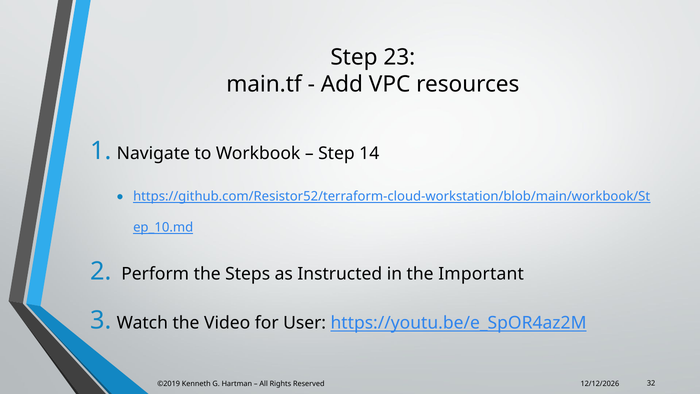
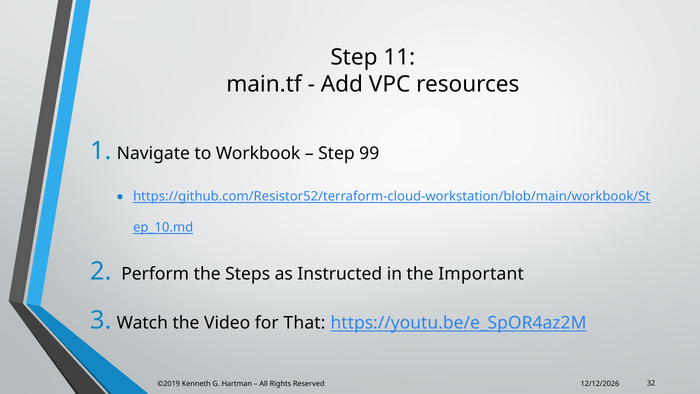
23: 23 -> 11 (399, 57)
14: 14 -> 99 (369, 153)
User: User -> That (305, 323)
